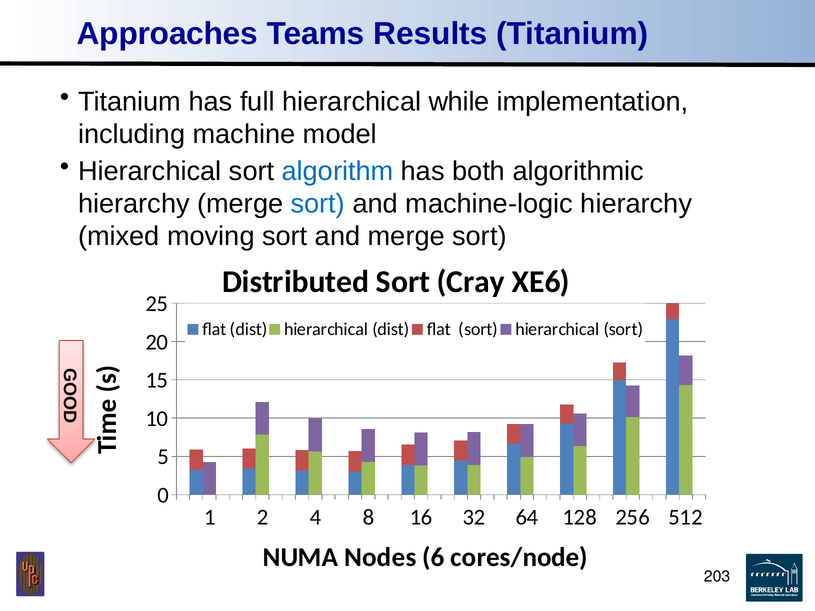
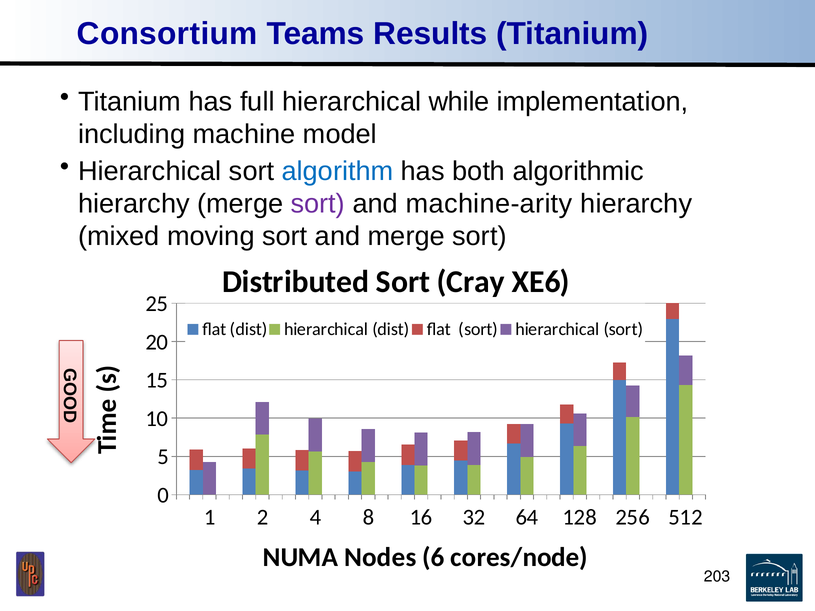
Approaches: Approaches -> Consortium (167, 34)
sort colour: blue -> purple (318, 204)
machine-logic: machine-logic -> machine-arity (489, 204)
